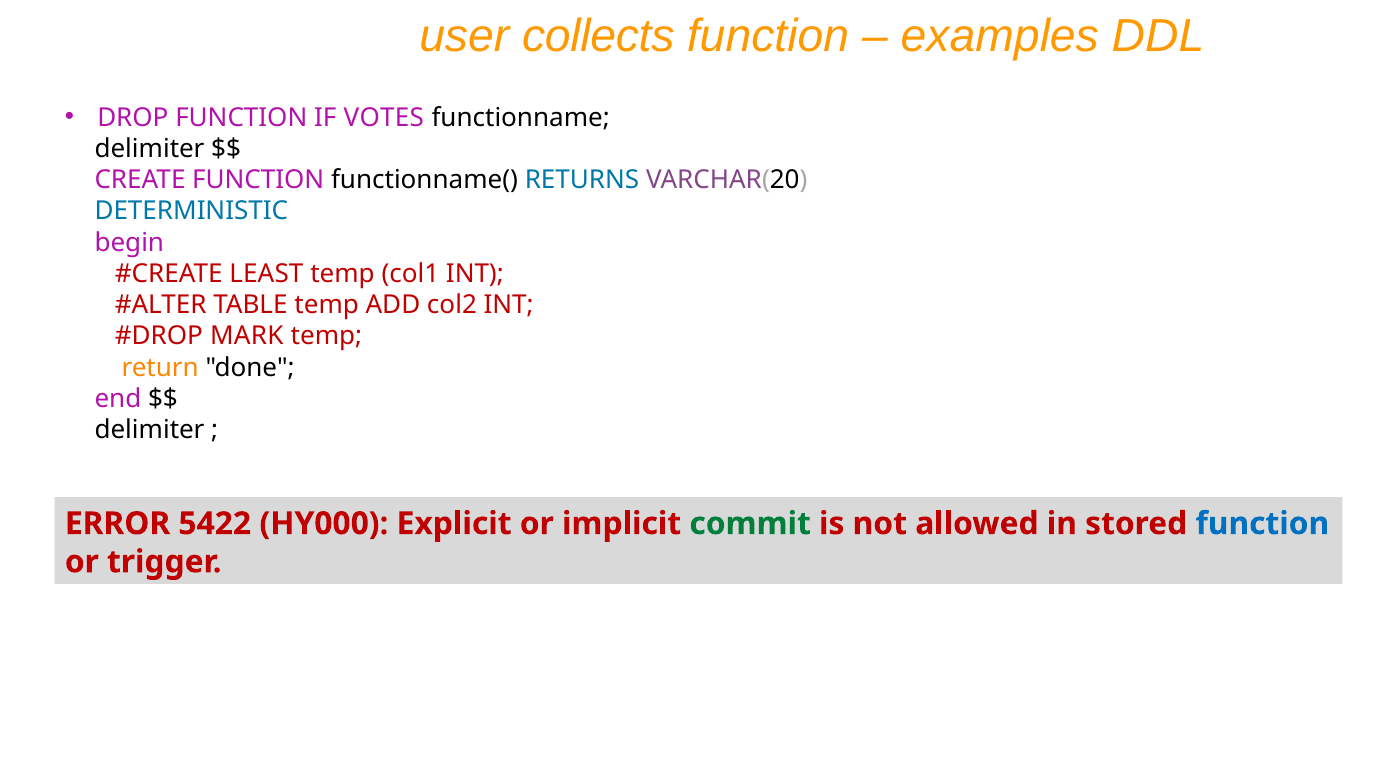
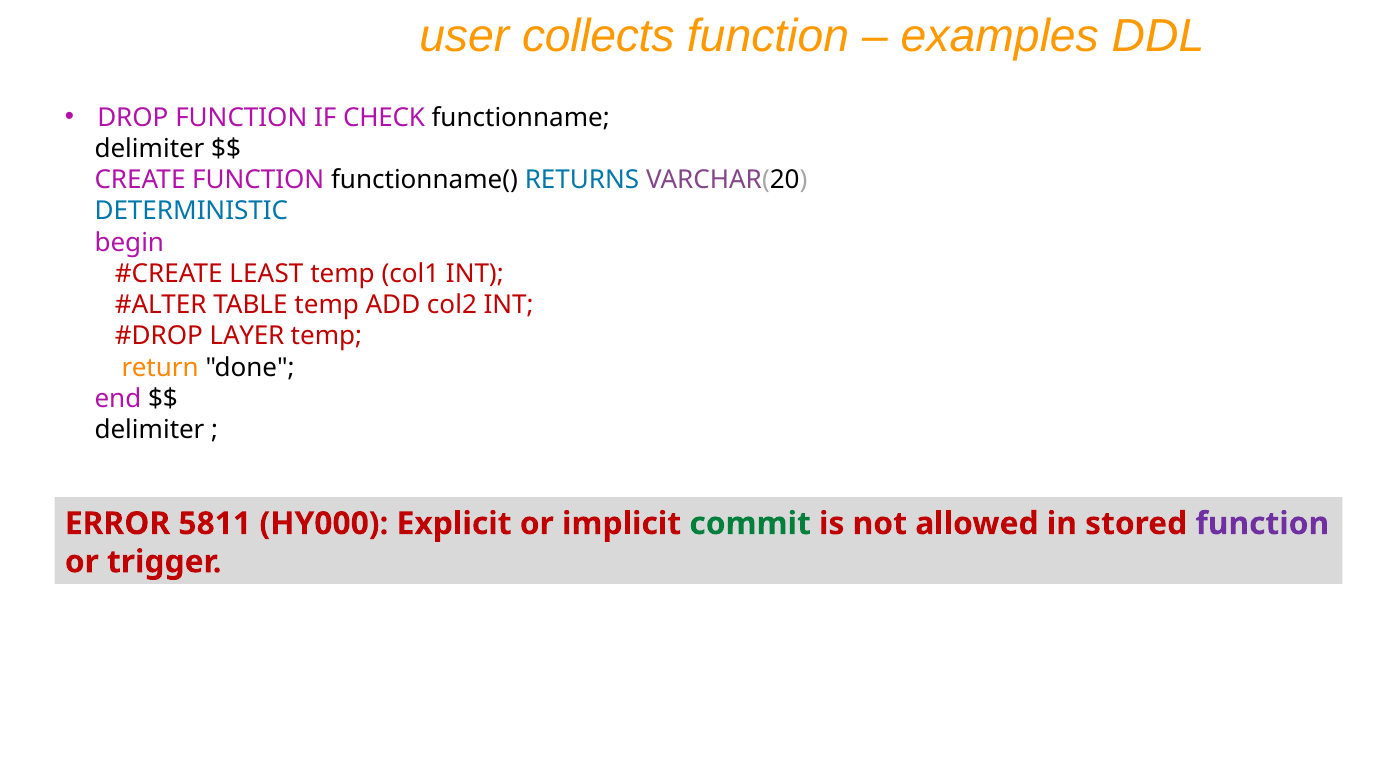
VOTES: VOTES -> CHECK (384, 118)
MARK: MARK -> LAYER (247, 336)
5422: 5422 -> 5811 (215, 524)
function colour: blue -> purple (1262, 524)
